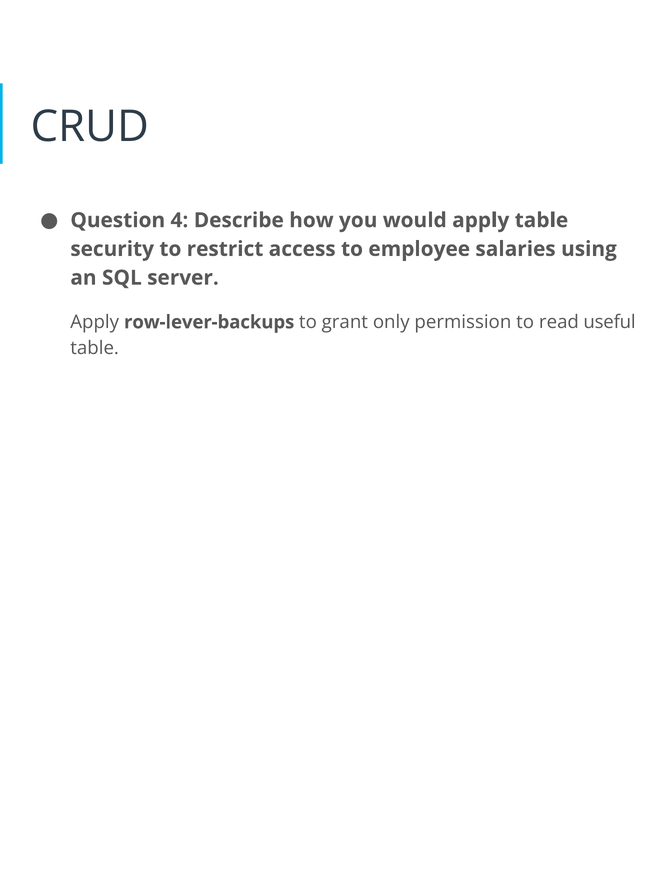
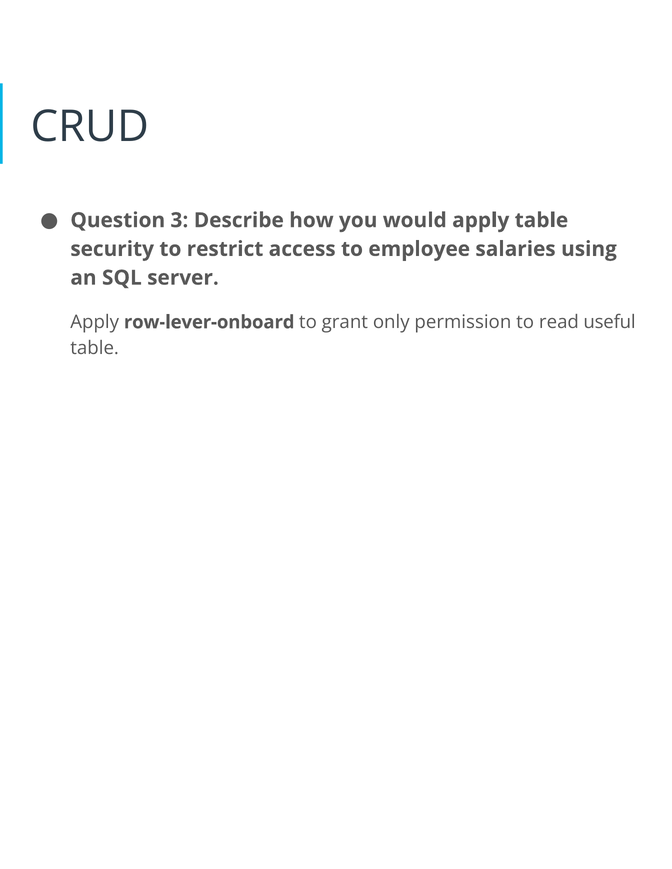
4: 4 -> 3 (179, 220)
row-lever-backups: row-lever-backups -> row-lever-onboard (209, 322)
